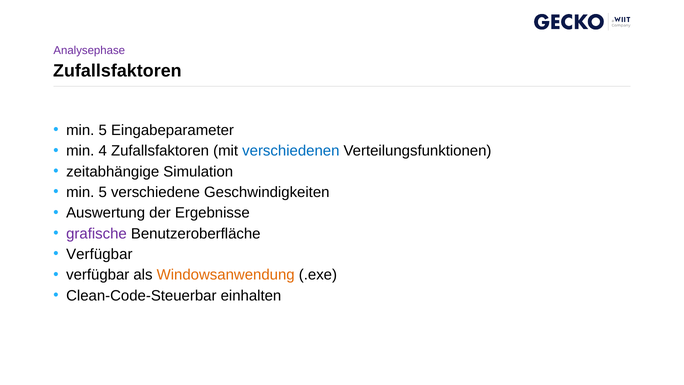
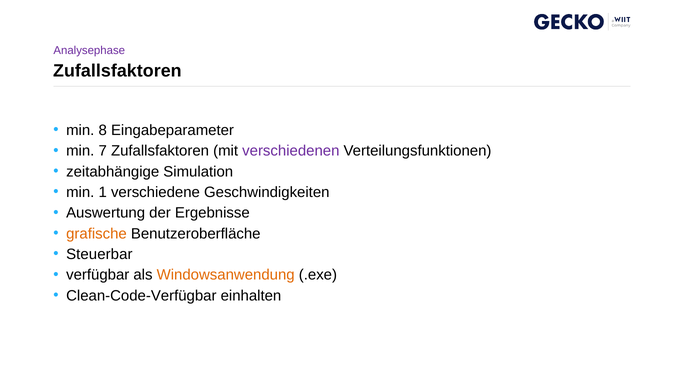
5: 5 -> 8 (103, 130)
4: 4 -> 7 (103, 151)
verschiedenen colour: blue -> purple (291, 151)
5: 5 -> 1 (103, 192)
grafische colour: purple -> orange (96, 233)
Verfügbar: Verfügbar -> Steuerbar (99, 254)
Clean-Code-Steuerbar: Clean-Code-Steuerbar -> Clean-Code-Verfügbar (141, 295)
